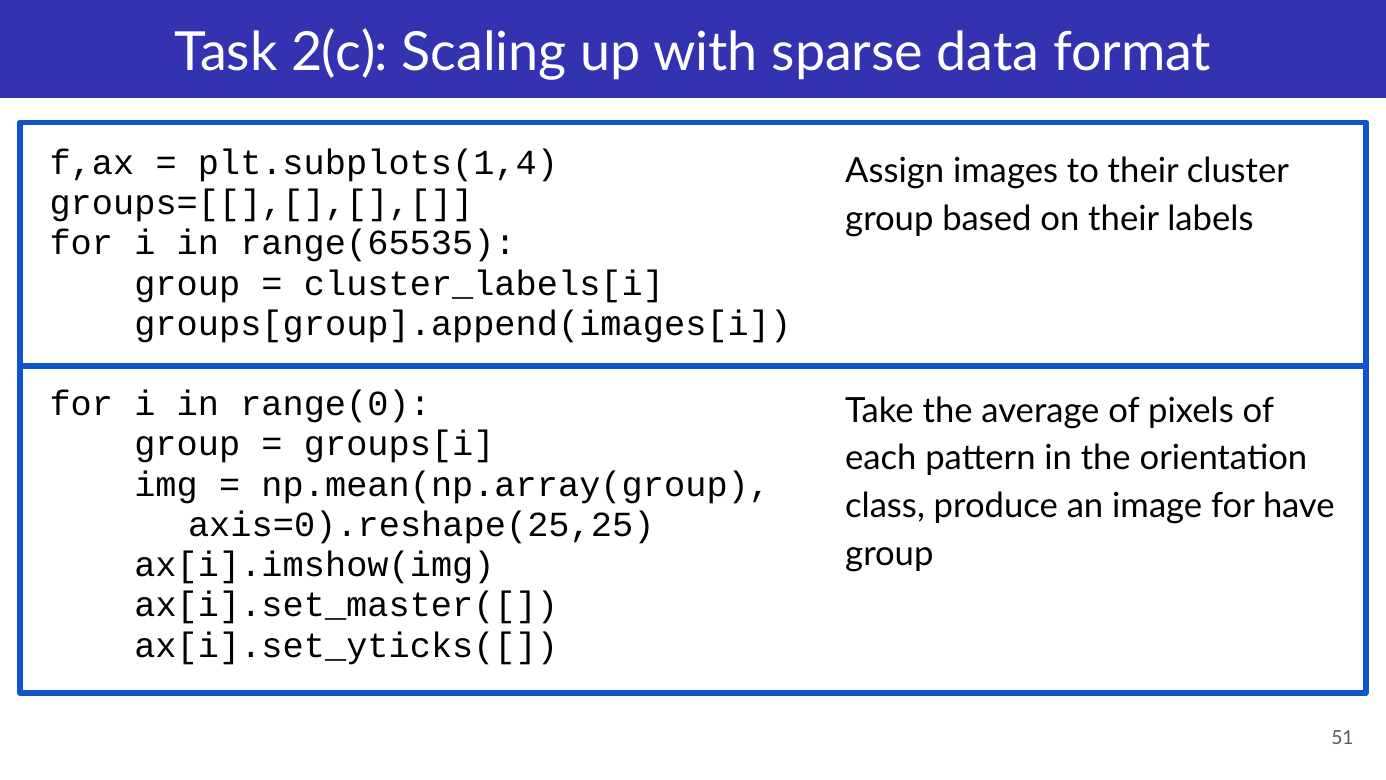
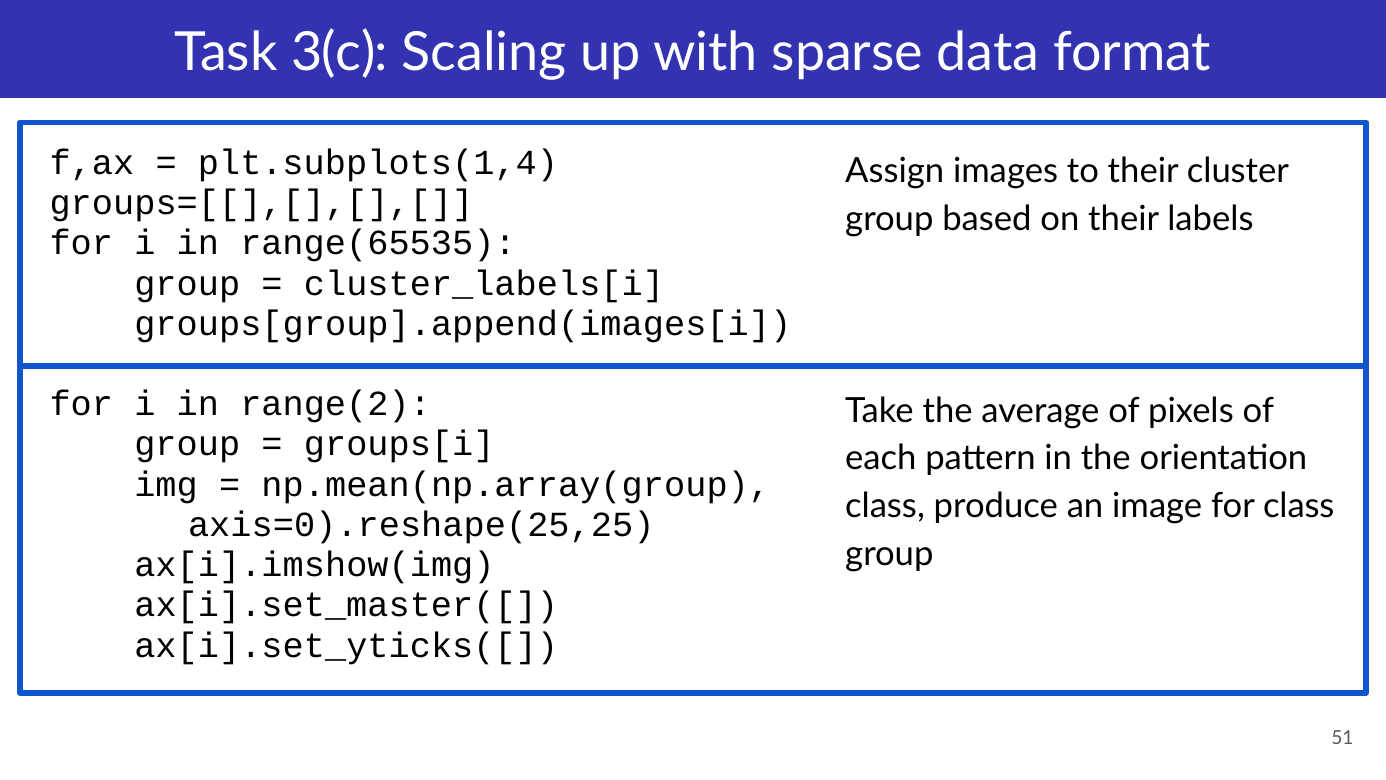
2(c: 2(c -> 3(c (340, 53)
range(0: range(0 -> range(2 (336, 404)
for have: have -> class (1299, 506)
